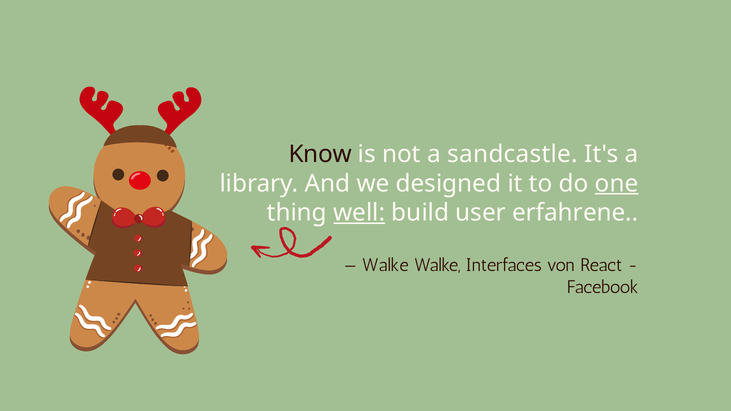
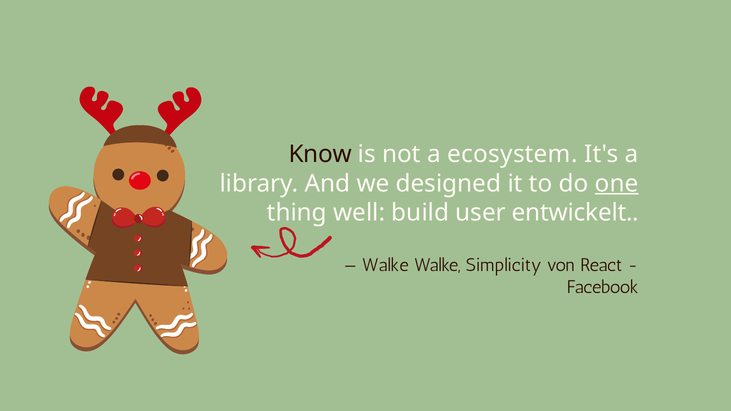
sandcastle: sandcastle -> ecosystem (513, 154)
well underline: present -> none (359, 213)
erfahrene: erfahrene -> entwickelt (575, 213)
Interfaces: Interfaces -> Simplicity (504, 265)
